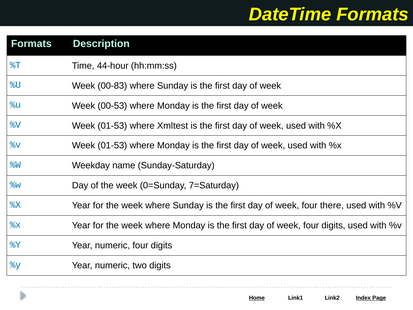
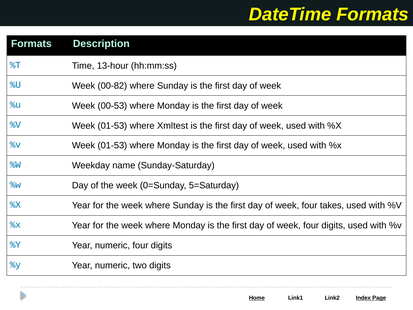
44-hour: 44-hour -> 13-hour (113, 66)
00-83: 00-83 -> 00-82 (112, 86)
7=Saturday: 7=Saturday -> 5=Saturday (214, 185)
there: there -> takes (332, 205)
